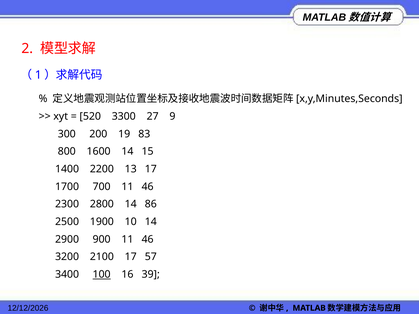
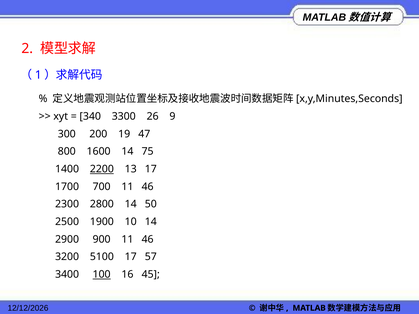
520: 520 -> 340 (90, 116)
27: 27 -> 26 (153, 116)
83: 83 -> 47 (144, 134)
15: 15 -> 75 (148, 152)
2200 underline: none -> present (102, 169)
86: 86 -> 50 (151, 204)
2100: 2100 -> 5100 (102, 257)
39: 39 -> 45 (151, 275)
